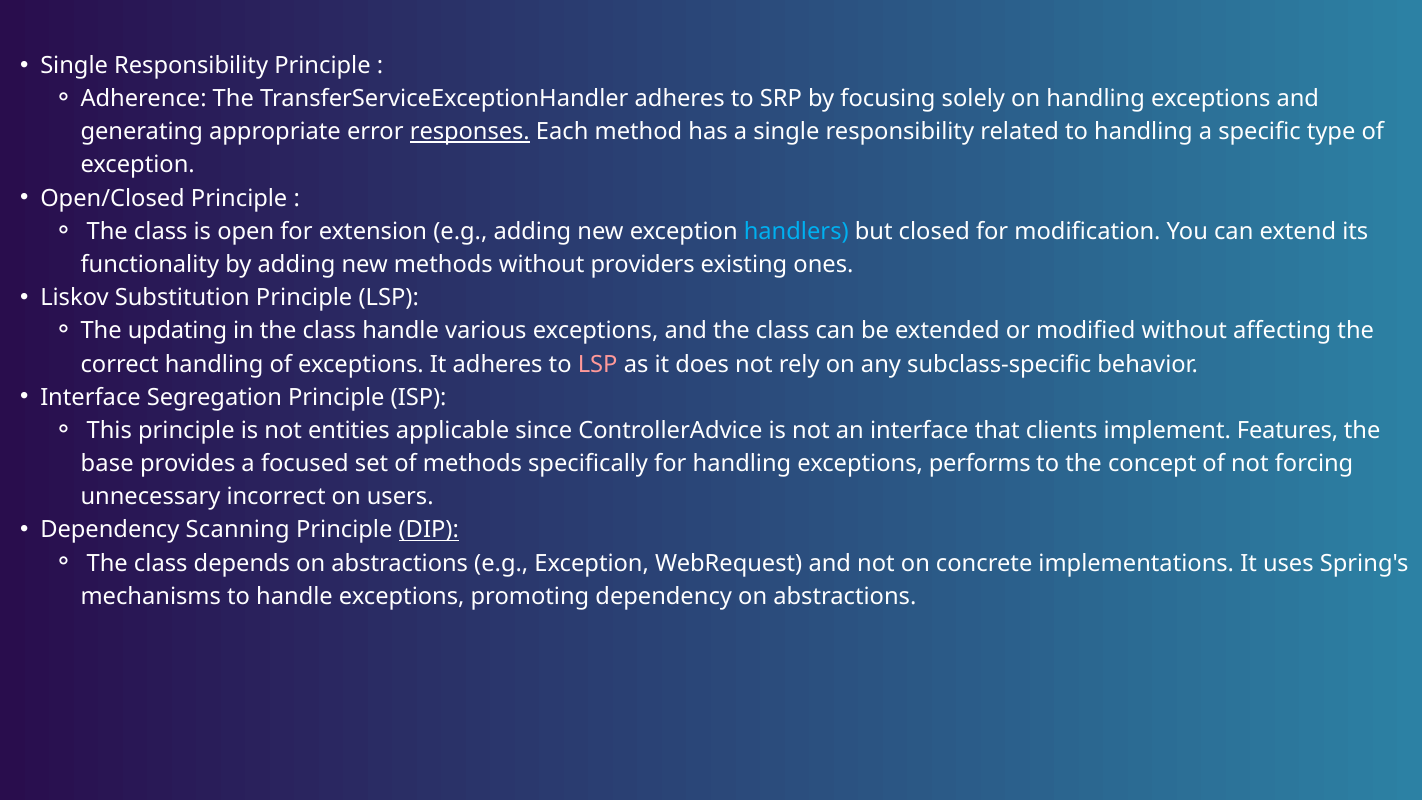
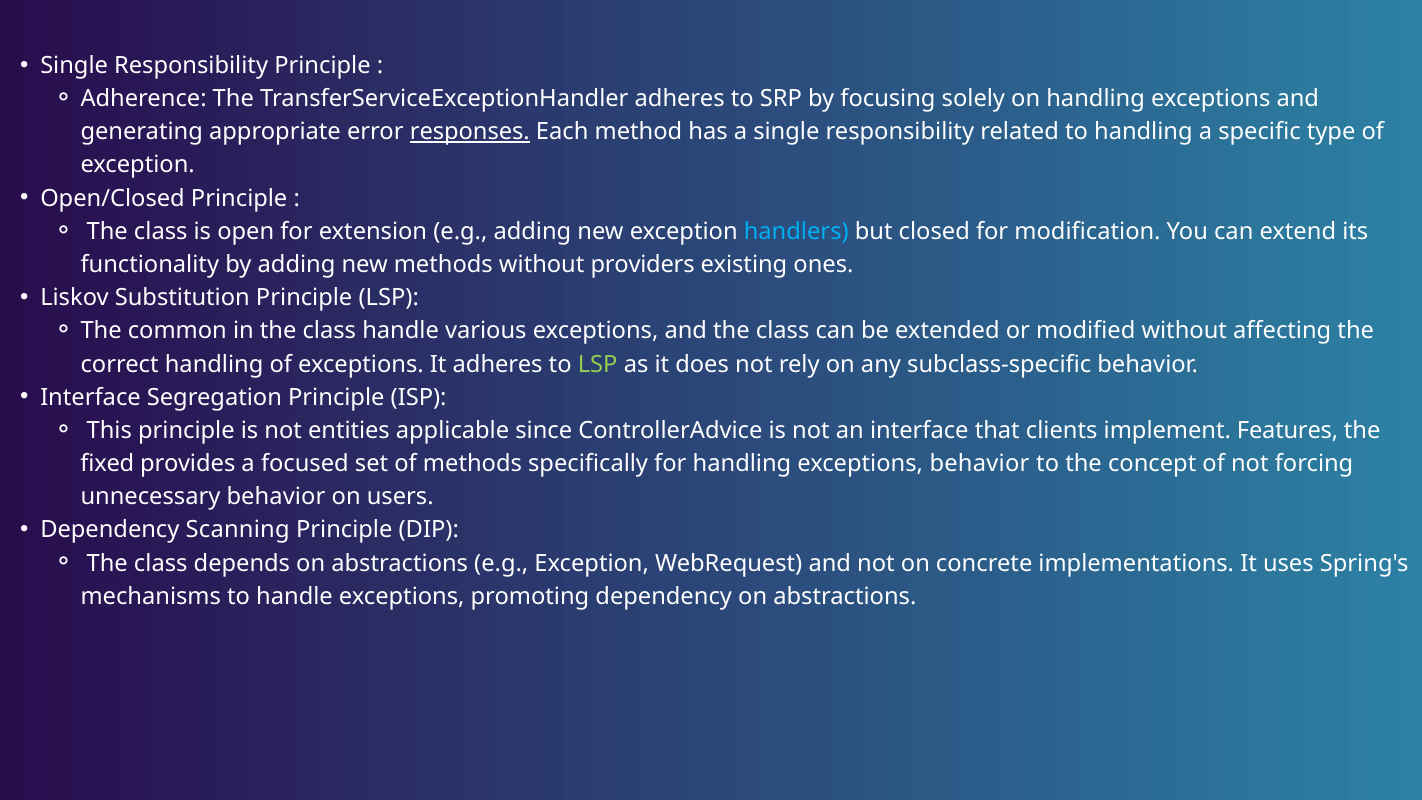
updating: updating -> common (177, 331)
LSP colour: pink -> light green (598, 364)
base: base -> fixed (107, 464)
exceptions performs: performs -> behavior (979, 464)
unnecessary incorrect: incorrect -> behavior (276, 497)
DIP underline: present -> none (429, 530)
